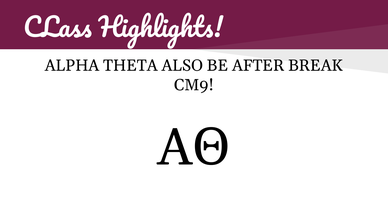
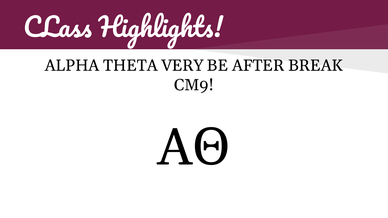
ALSO: ALSO -> VERY (182, 66)
